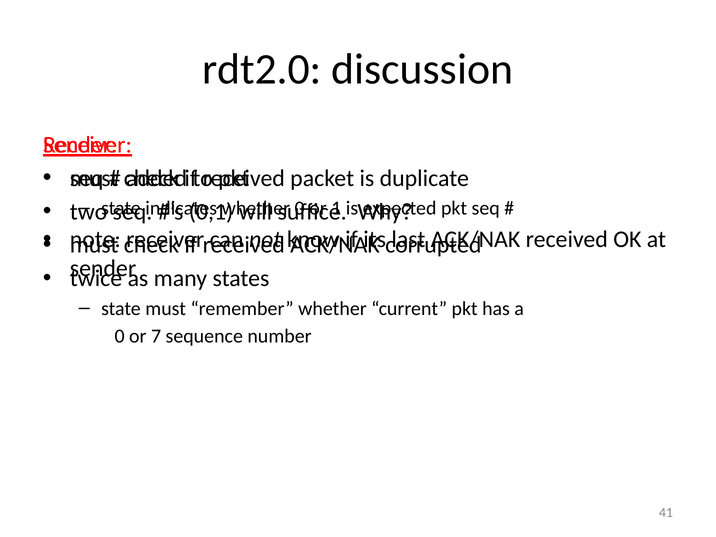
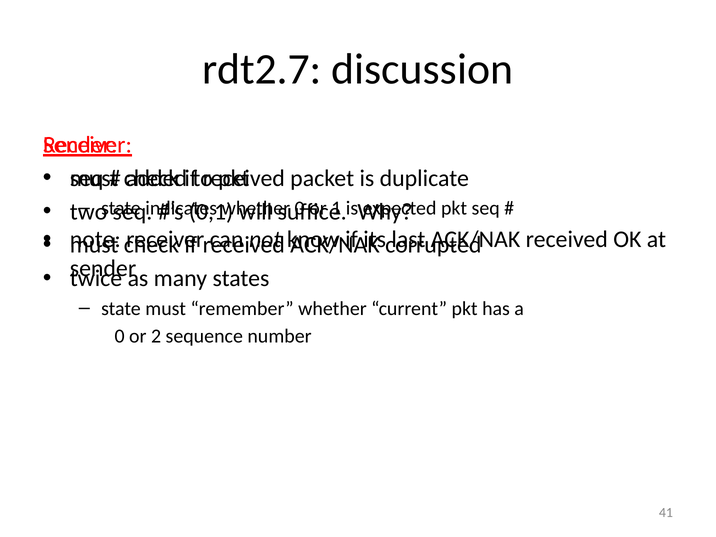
rdt2.0: rdt2.0 -> rdt2.7 (262, 69)
7: 7 -> 2 (156, 336)
